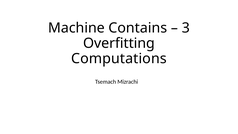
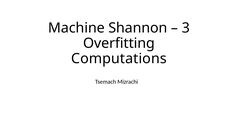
Contains: Contains -> Shannon (138, 28)
